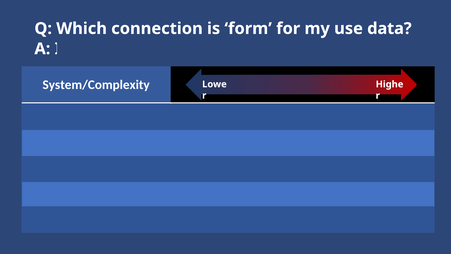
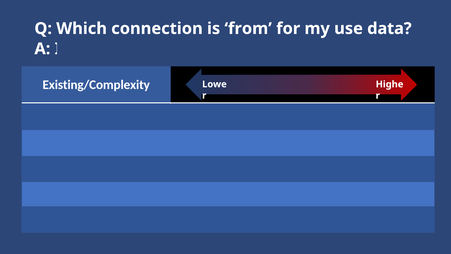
form: form -> from (248, 29)
System/Complexity: System/Complexity -> Existing/Complexity (96, 85)
